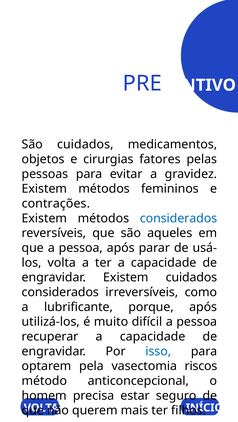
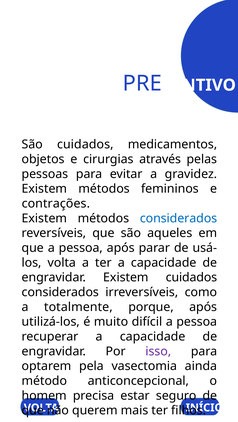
fatores: fatores -> através (160, 160)
lubrificante: lubrificante -> totalmente (78, 308)
isso colour: blue -> purple (158, 352)
riscos: riscos -> ainda (201, 367)
